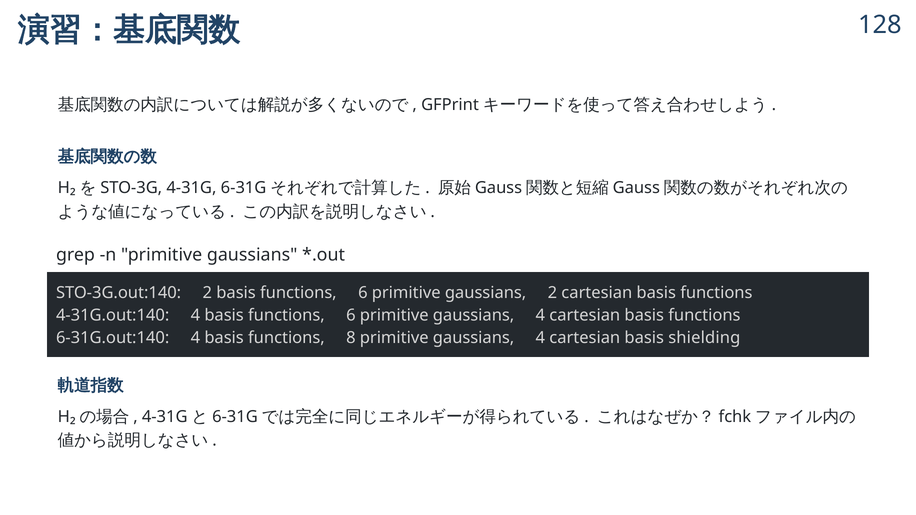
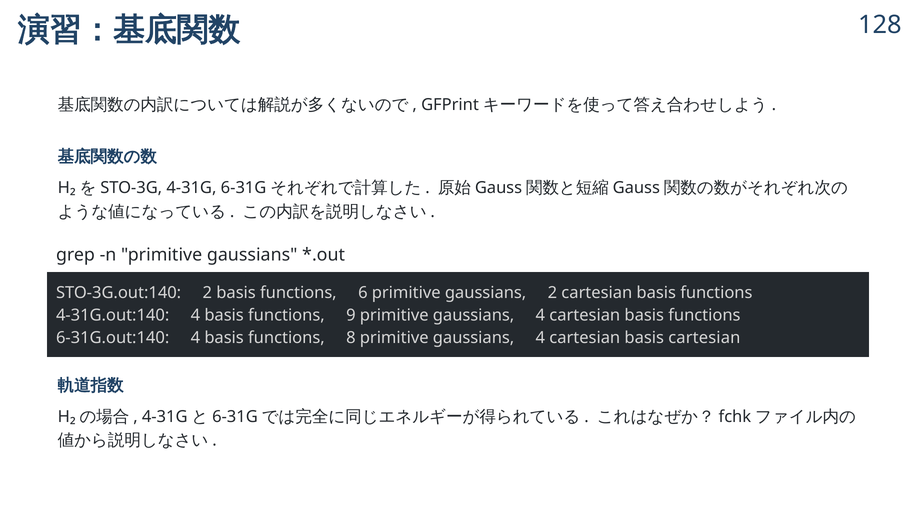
4 basis functions 6: 6 -> 9 (351, 316)
basis shielding: shielding -> cartesian (704, 338)
